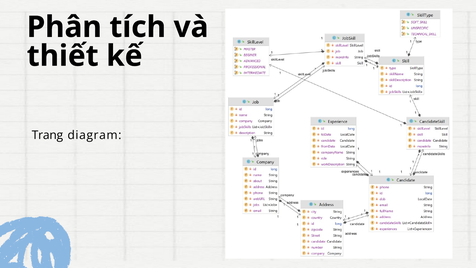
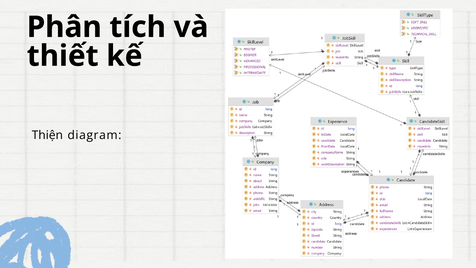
Trang: Trang -> Thiện (47, 135)
